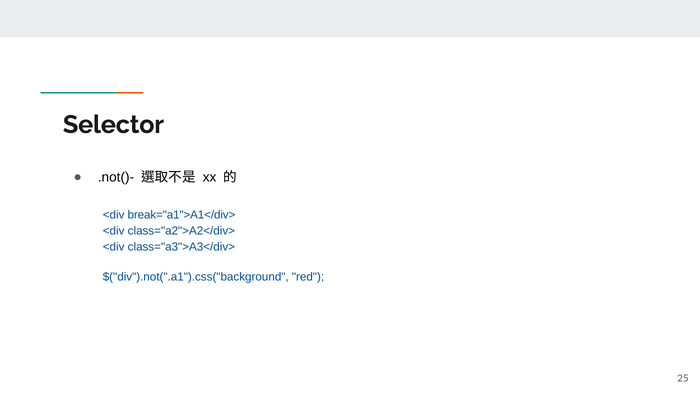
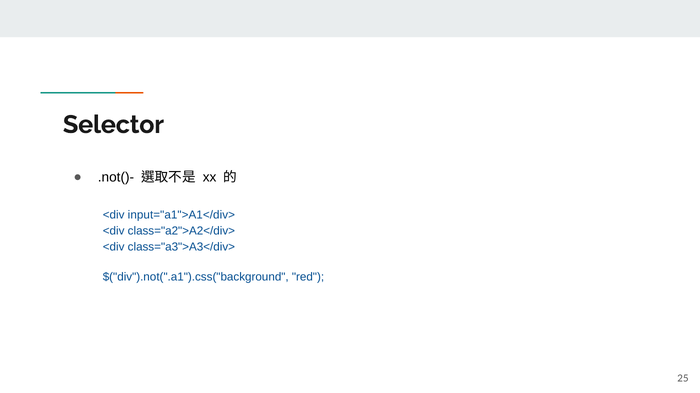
break="a1">A1</div>: break="a1">A1</div> -> input="a1">A1</div> (181, 215)
